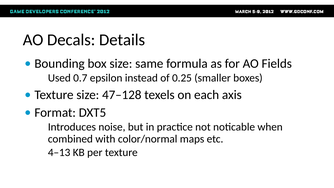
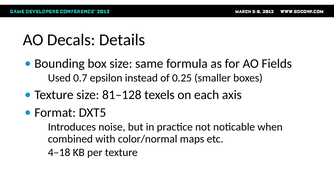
47–128: 47–128 -> 81–128 (122, 95)
4–13: 4–13 -> 4–18 (59, 152)
